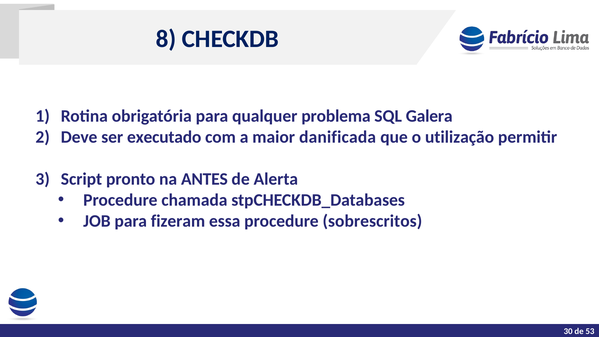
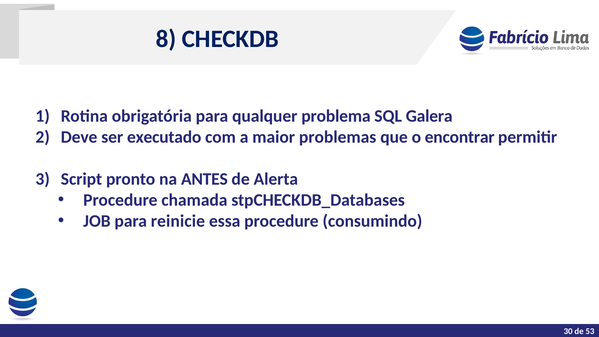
danificada: danificada -> problemas (338, 137)
utilização: utilização -> encontrar (460, 137)
fizeram: fizeram -> reinicie (178, 221)
sobrescritos: sobrescritos -> consumindo (372, 221)
